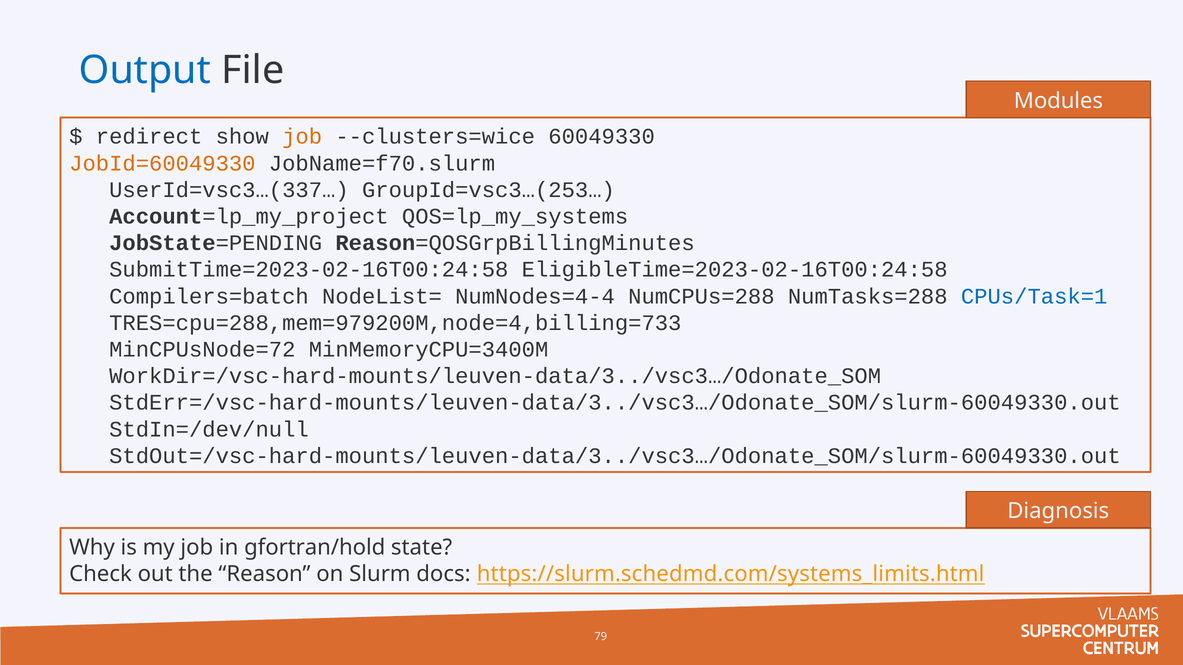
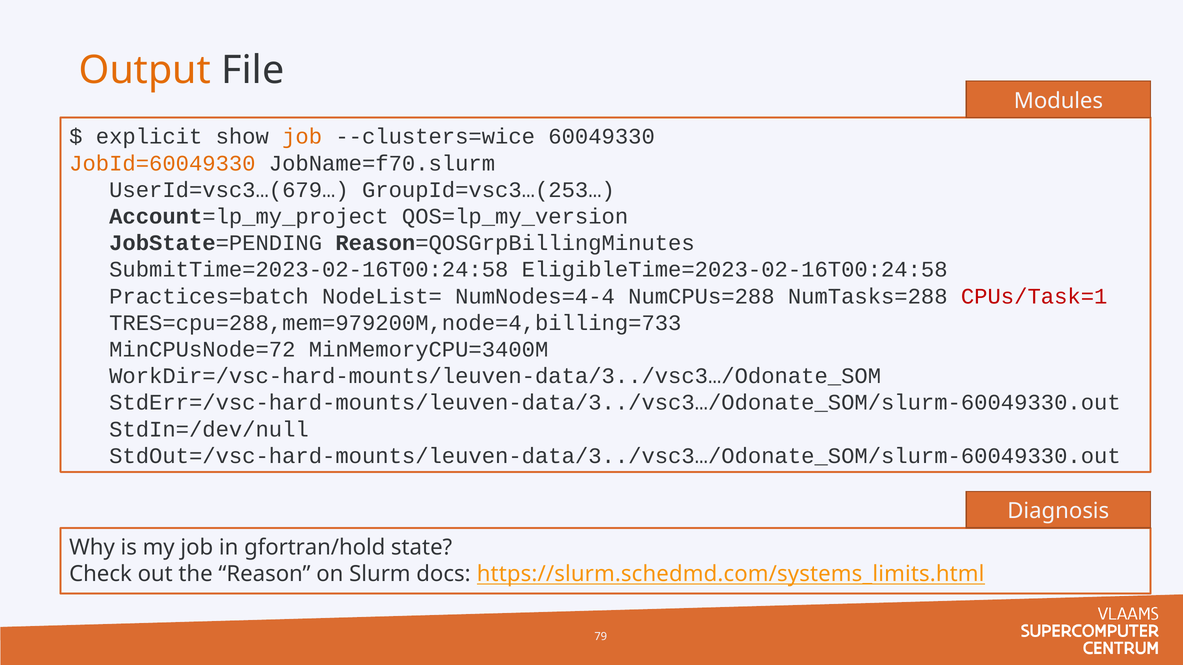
Output colour: blue -> orange (145, 70)
redirect: redirect -> explicit (149, 137)
UserId=vsc3…(337…: UserId=vsc3…(337… -> UserId=vsc3…(679… (229, 190)
QOS=lp_my_systems: QOS=lp_my_systems -> QOS=lp_my_version (515, 217)
Compilers=batch: Compilers=batch -> Practices=batch (209, 296)
CPUs/Task=1 colour: blue -> red (1034, 296)
